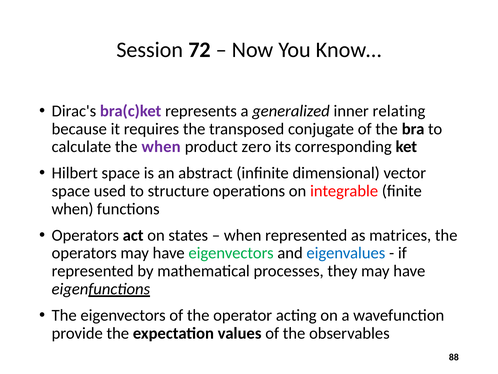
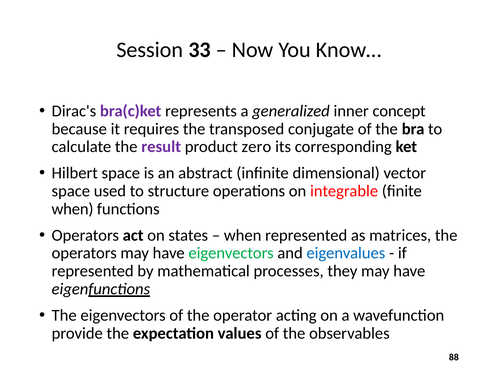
72: 72 -> 33 (200, 50)
relating: relating -> concept (399, 111)
the when: when -> result (161, 147)
